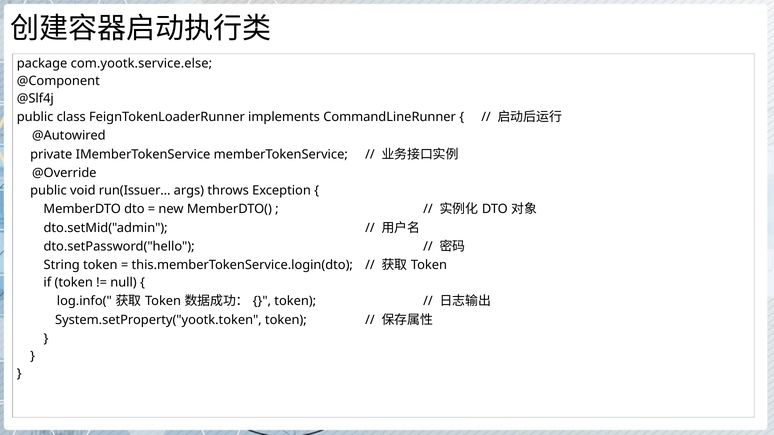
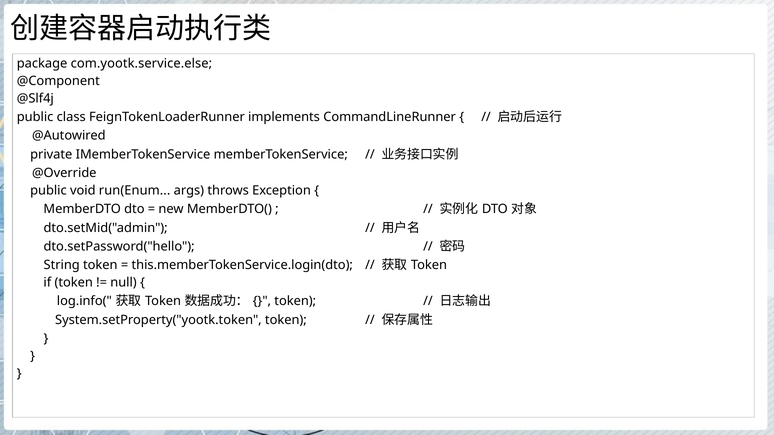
run(Issuer: run(Issuer -> run(Enum (135, 191)
